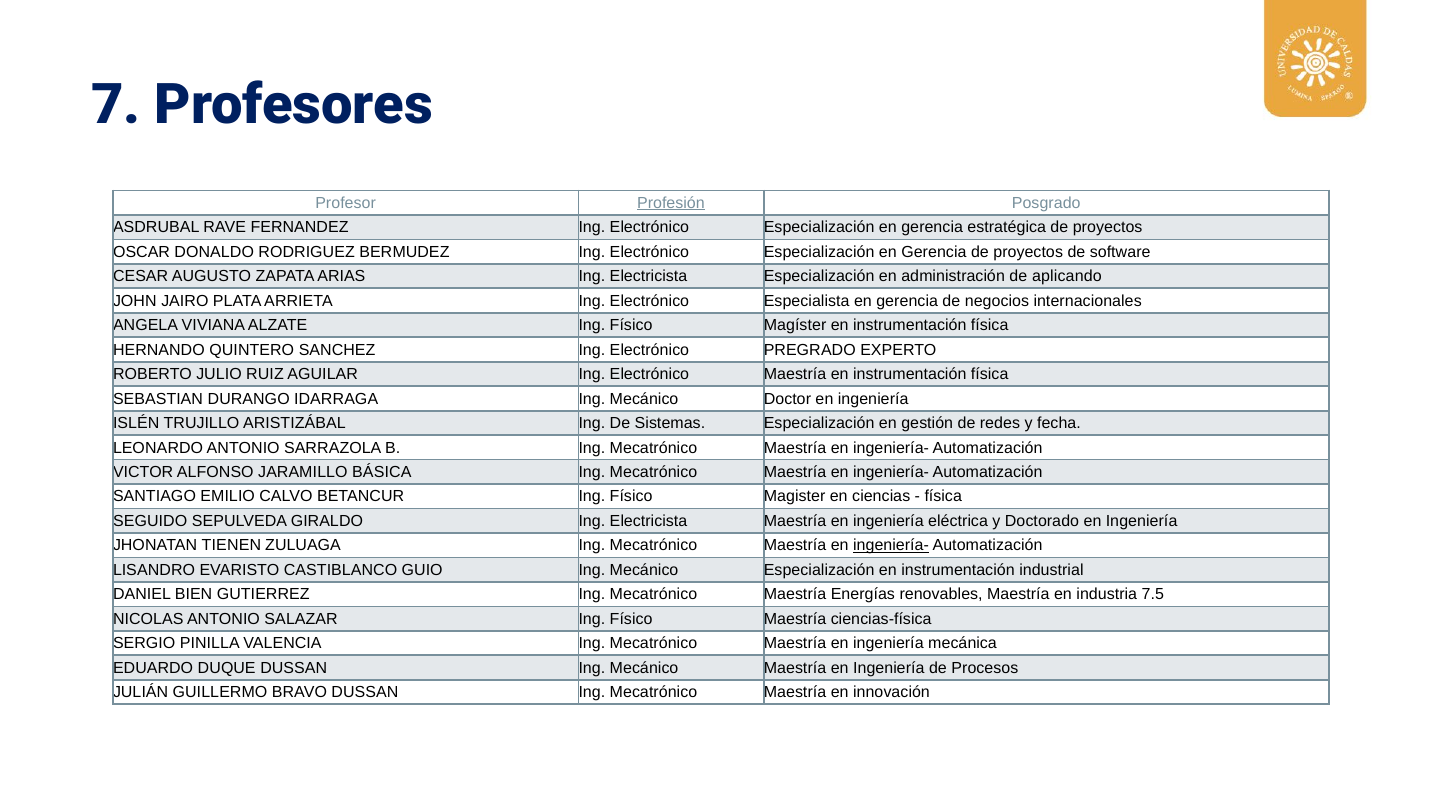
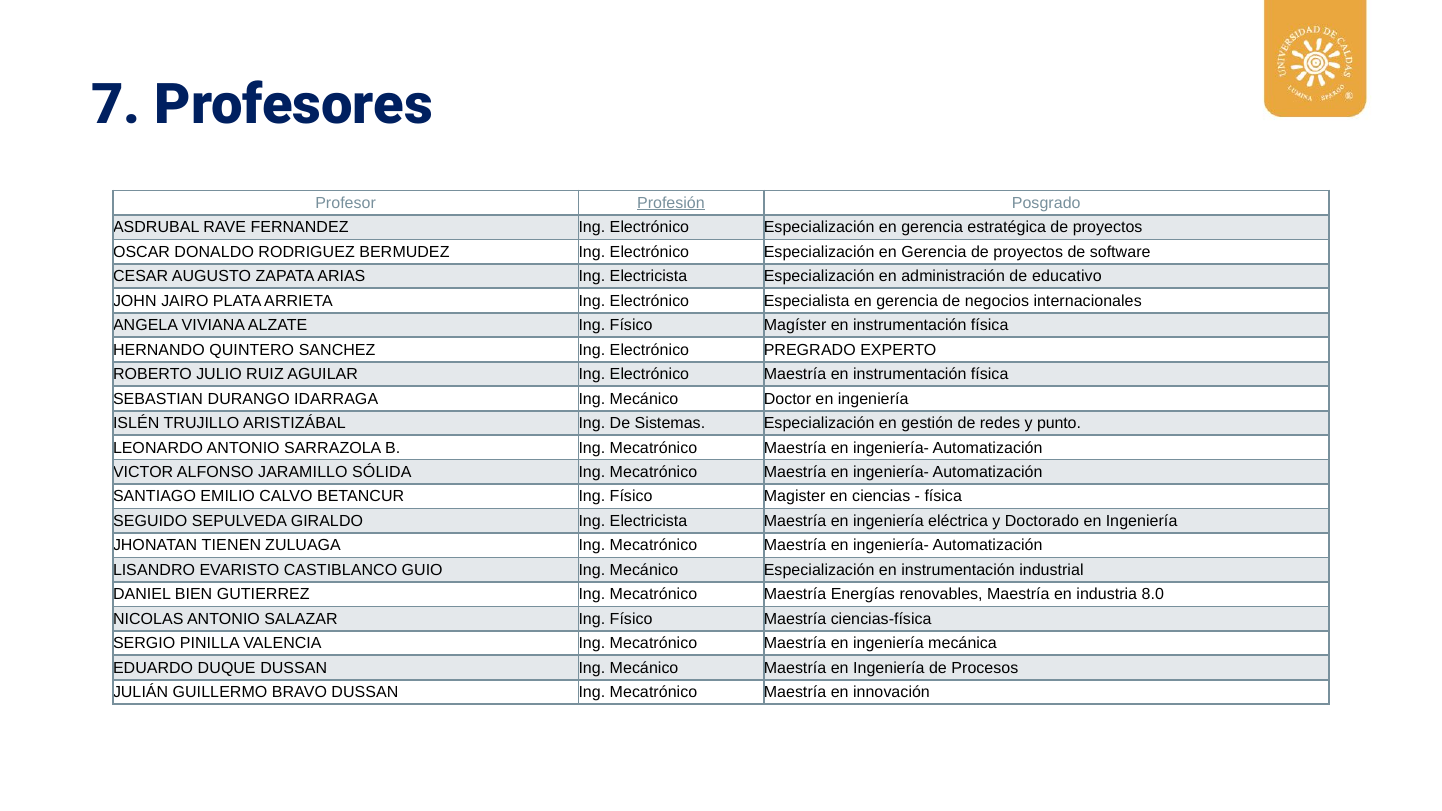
aplicando: aplicando -> educativo (1067, 277)
fecha: fecha -> punto (1059, 423)
BÁSICA: BÁSICA -> SÓLIDA (382, 472)
ingeniería- underline: present -> none (891, 546)
7.5: 7.5 -> 8.0 (1153, 595)
